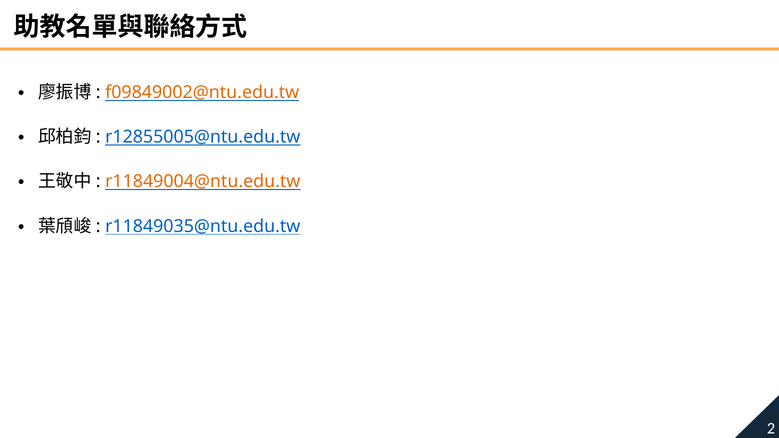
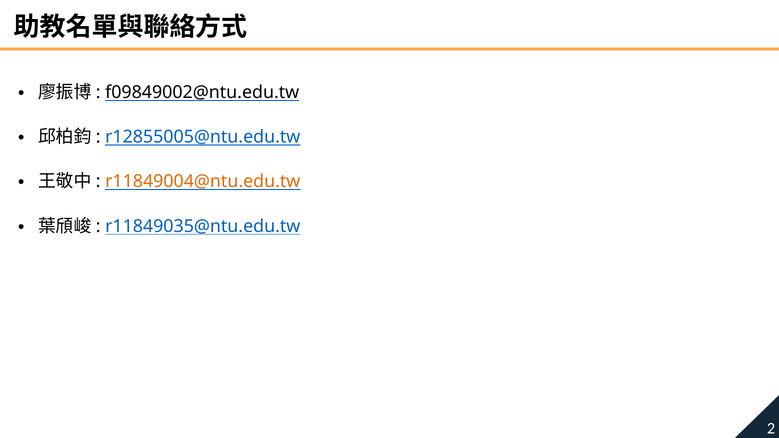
f09849002@ntu.edu.tw colour: orange -> black (202, 92)
